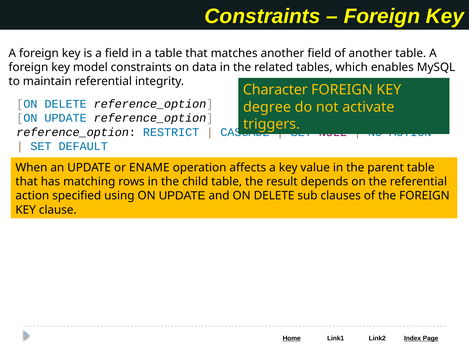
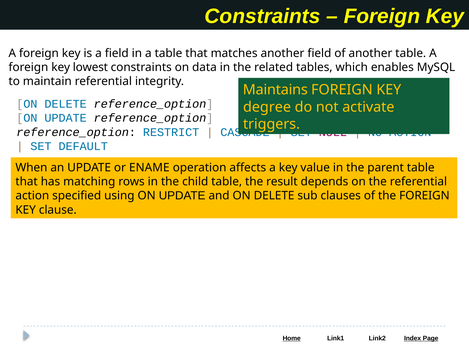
model: model -> lowest (90, 67)
Character: Character -> Maintains (275, 90)
